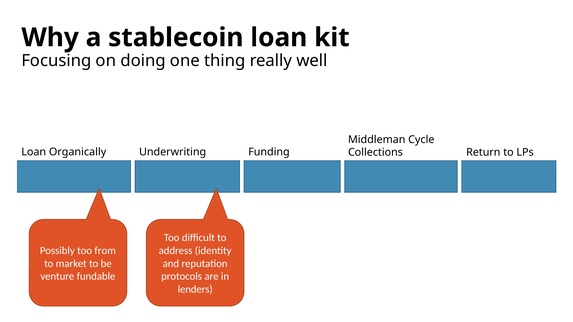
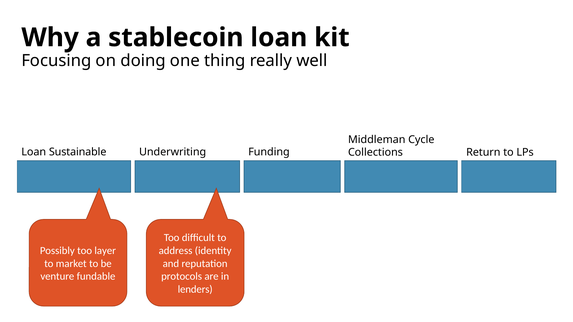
Organically: Organically -> Sustainable (78, 152)
from: from -> layer (105, 251)
